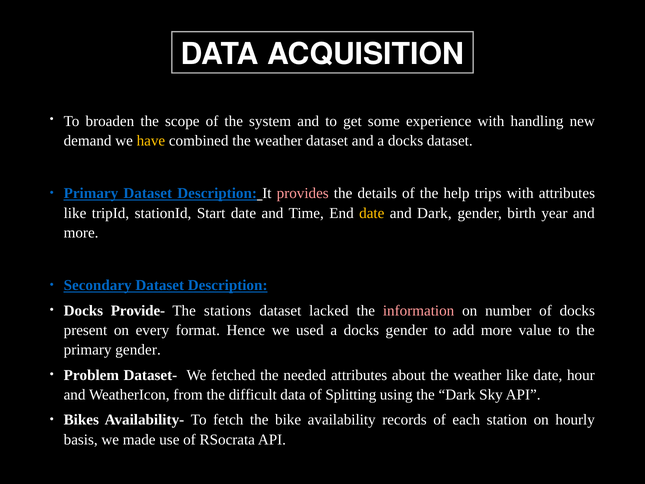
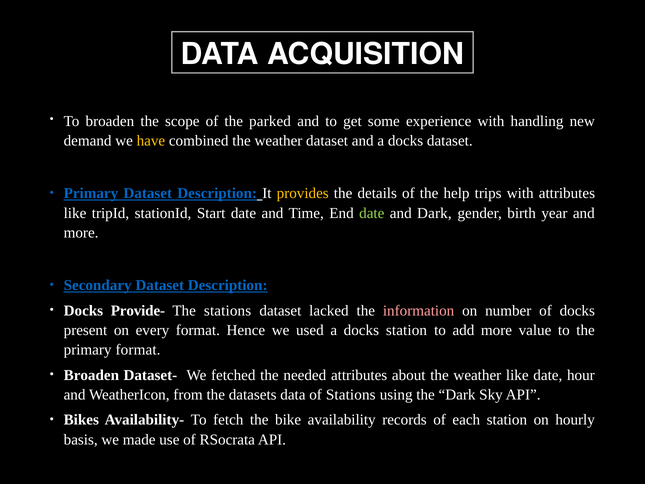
system: system -> parked (270, 121)
provides colour: pink -> yellow (303, 193)
date colour: yellow -> light green (372, 213)
docks gender: gender -> station (406, 330)
primary gender: gender -> format (138, 350)
Problem: Problem -> Broaden (91, 375)
difficult: difficult -> datasets (253, 394)
of Splitting: Splitting -> Stations (351, 394)
